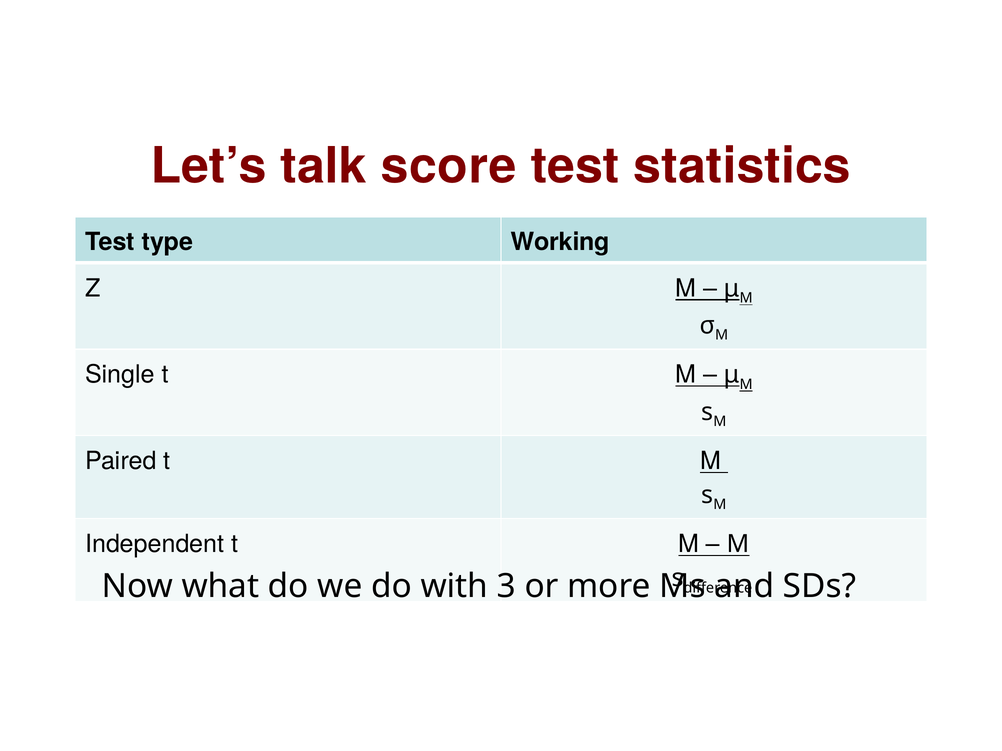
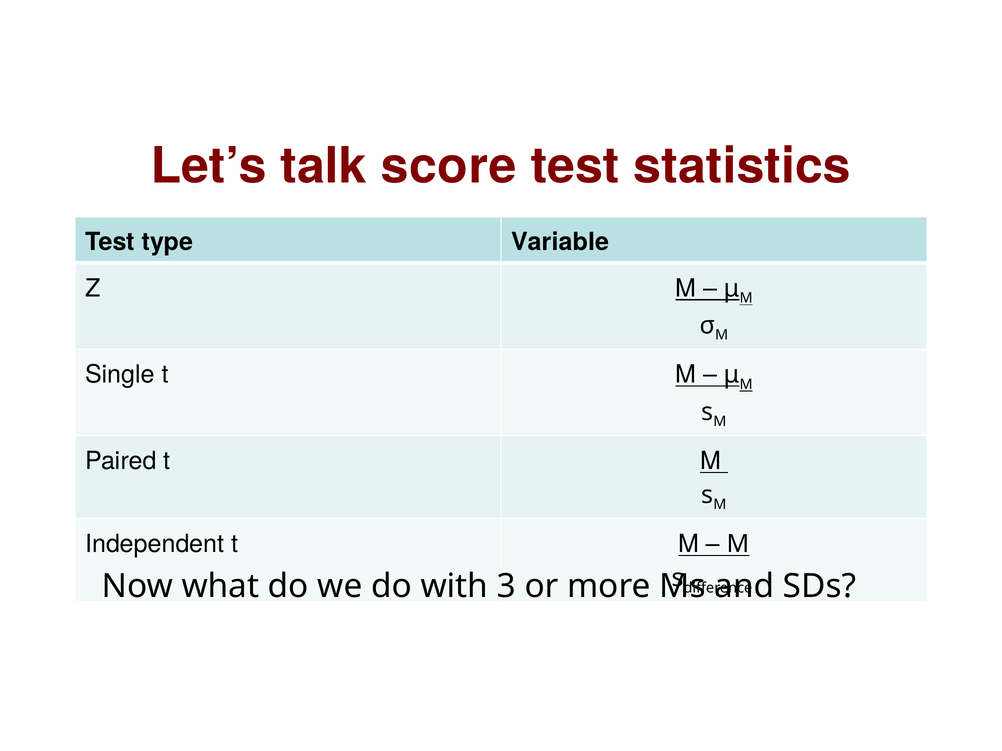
Working: Working -> Variable (560, 242)
